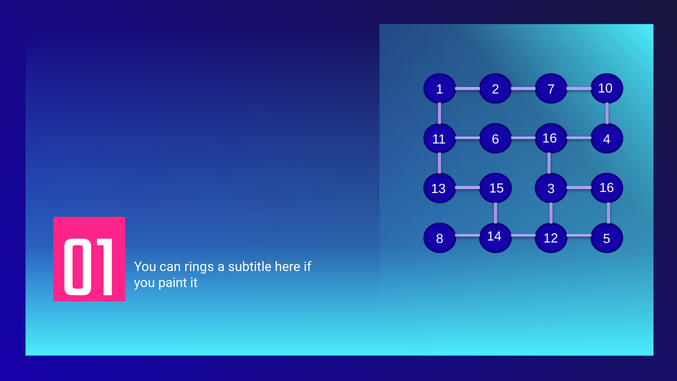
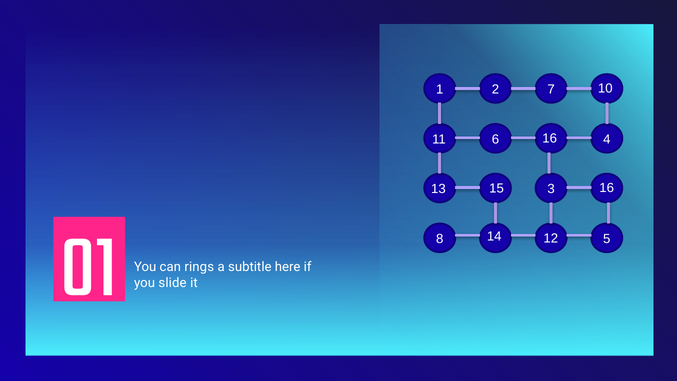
paint: paint -> slide (173, 283)
